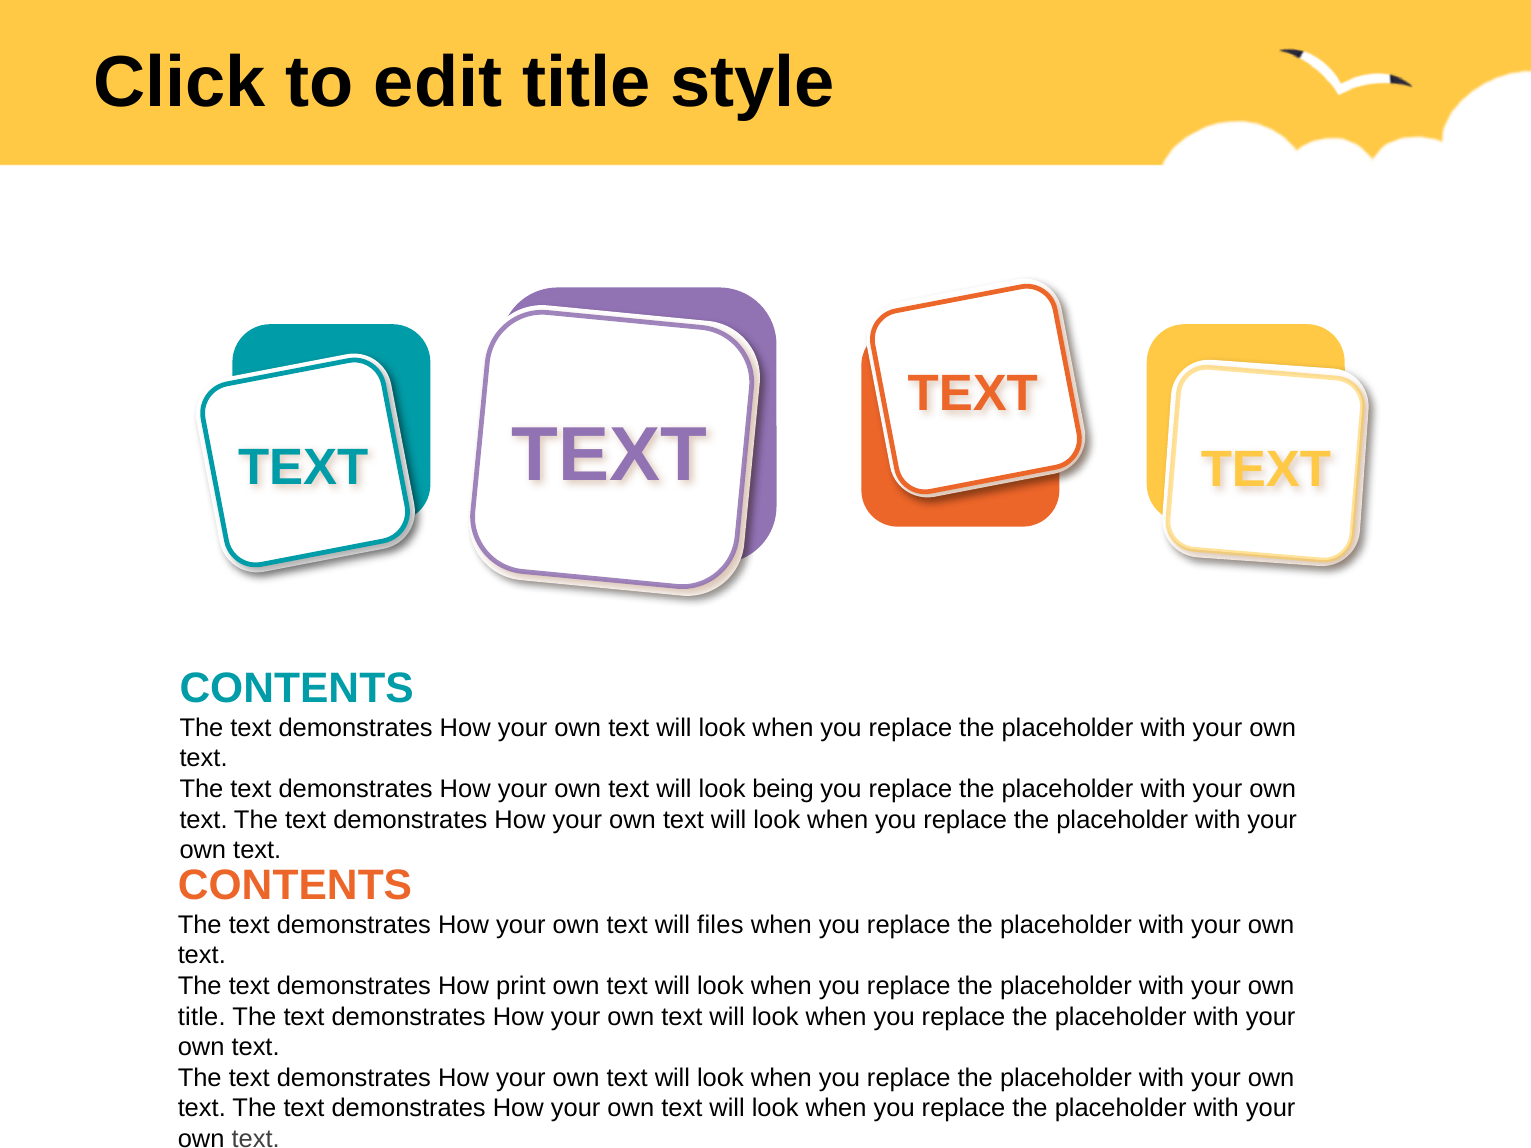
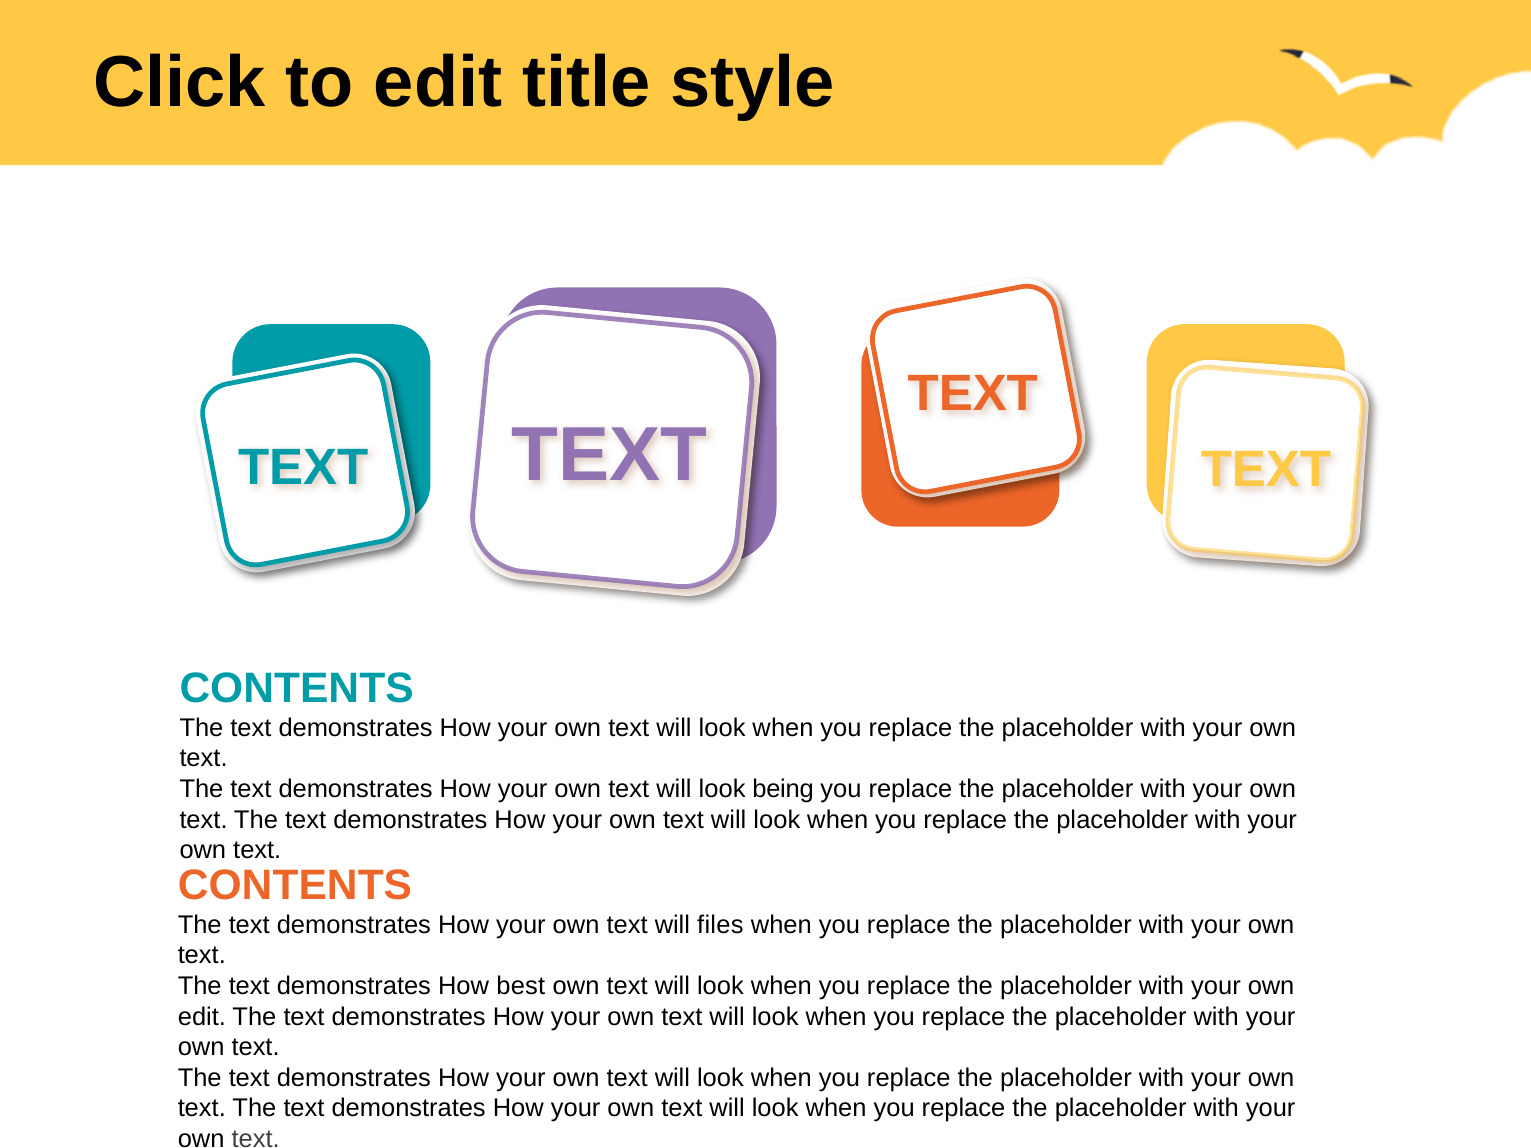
print: print -> best (521, 986)
title: title -> edit (202, 1017)
